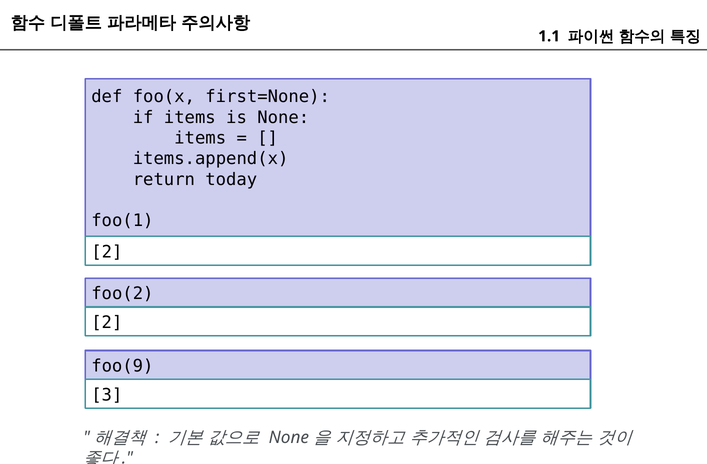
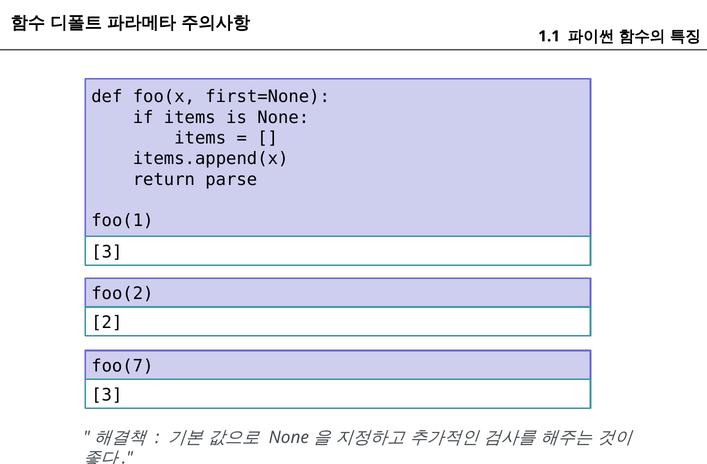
today: today -> parse (231, 179)
2: 2 -> 3 (107, 252)
foo(9: foo(9 -> foo(7 (122, 366)
